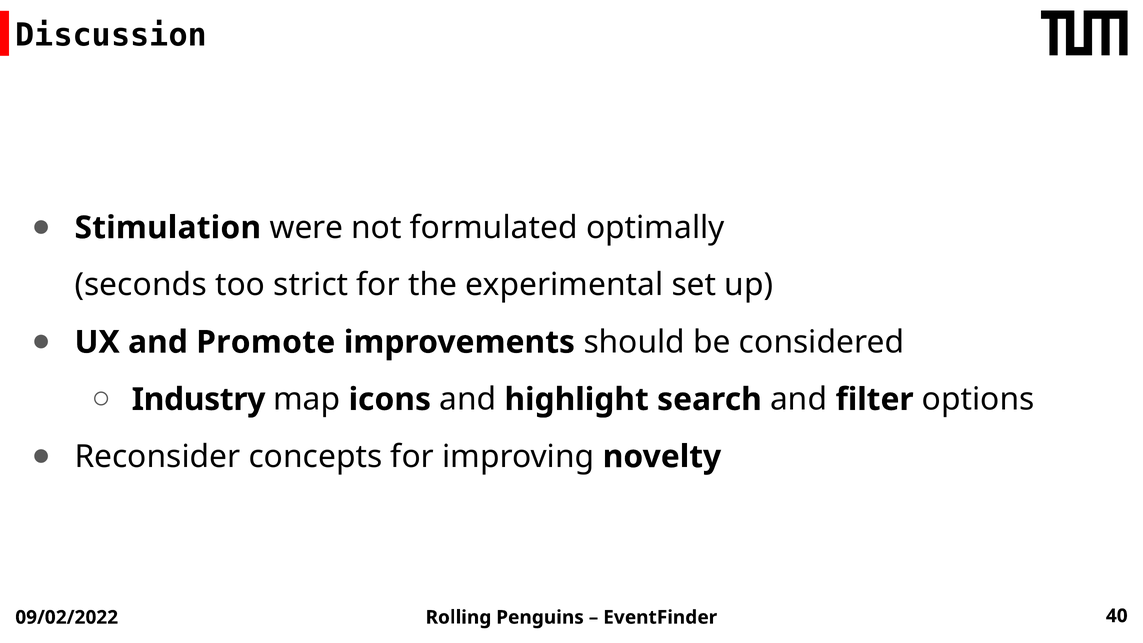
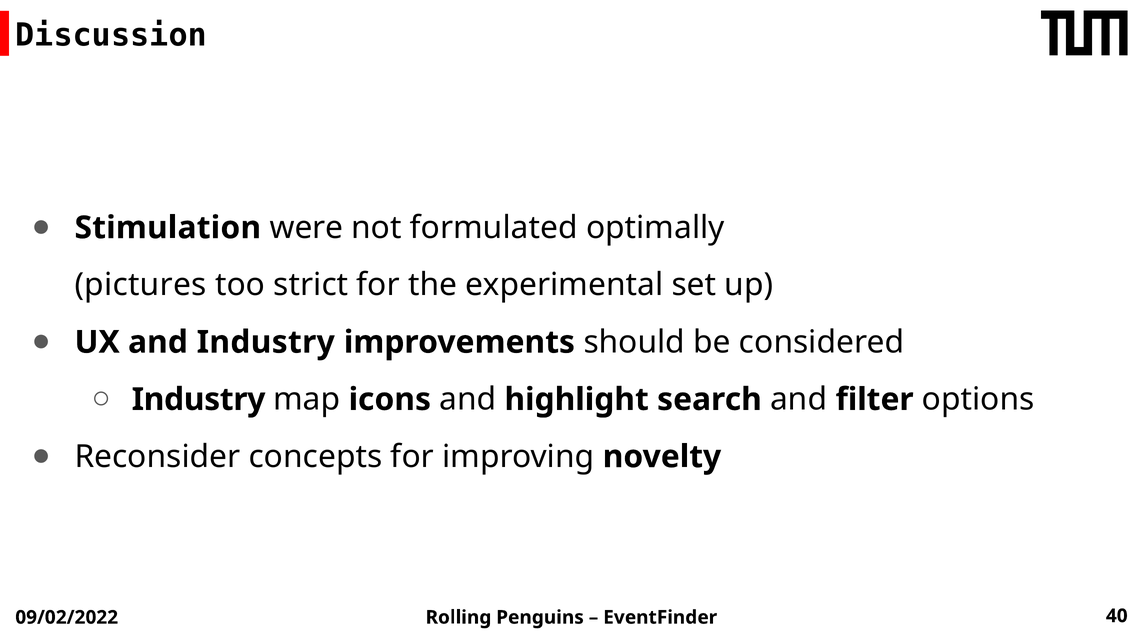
seconds: seconds -> pictures (141, 285)
and Promote: Promote -> Industry (266, 342)
